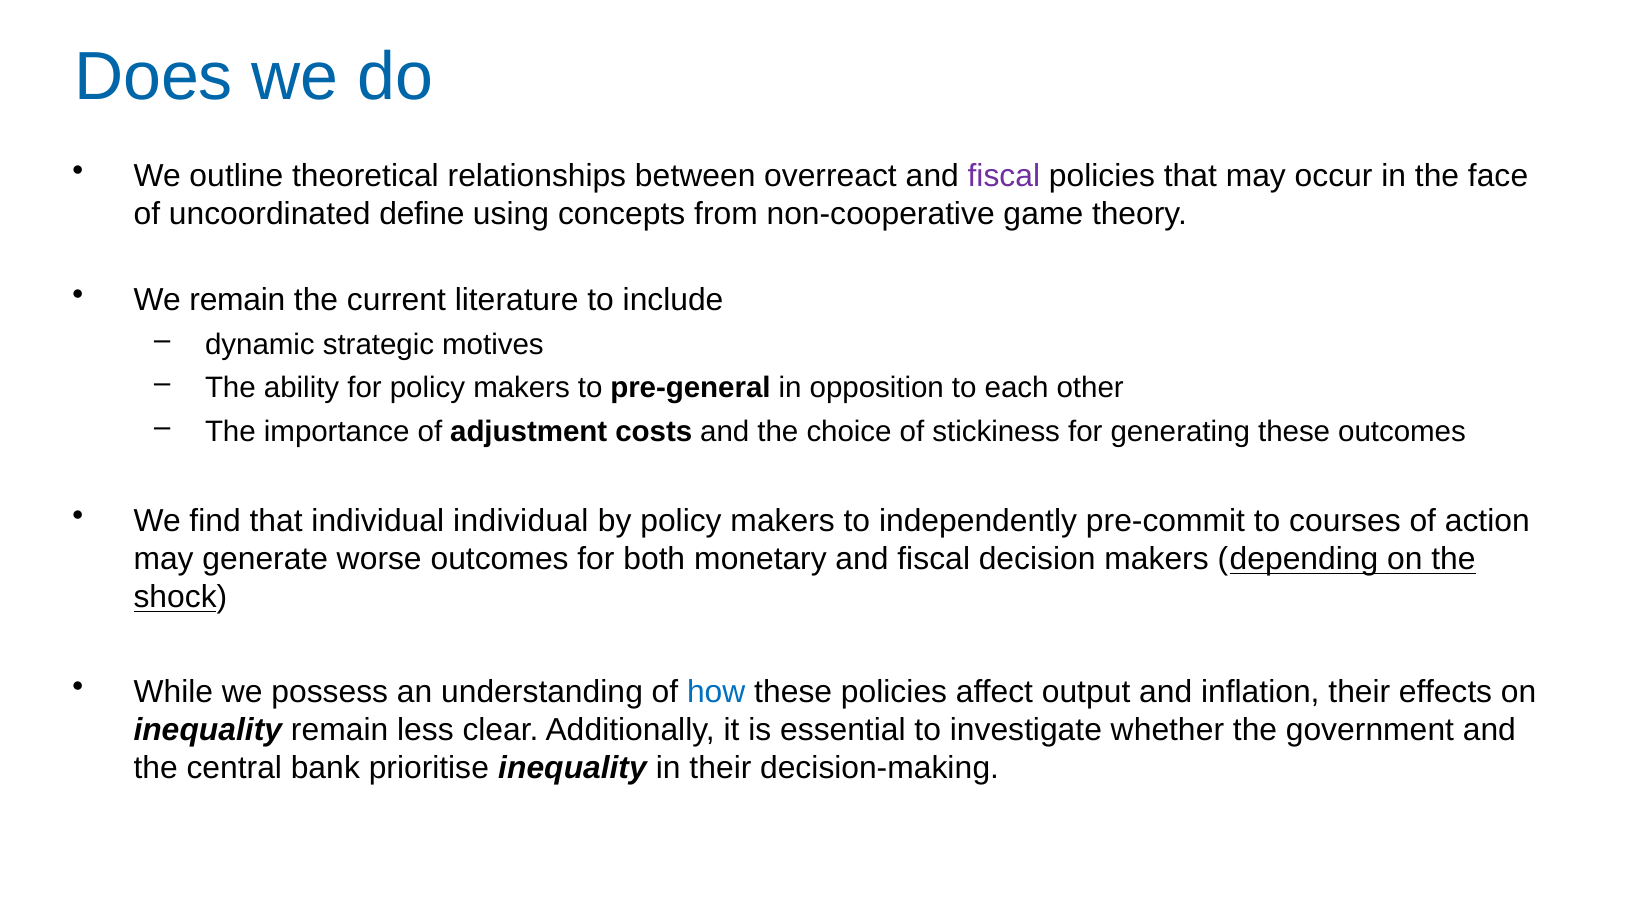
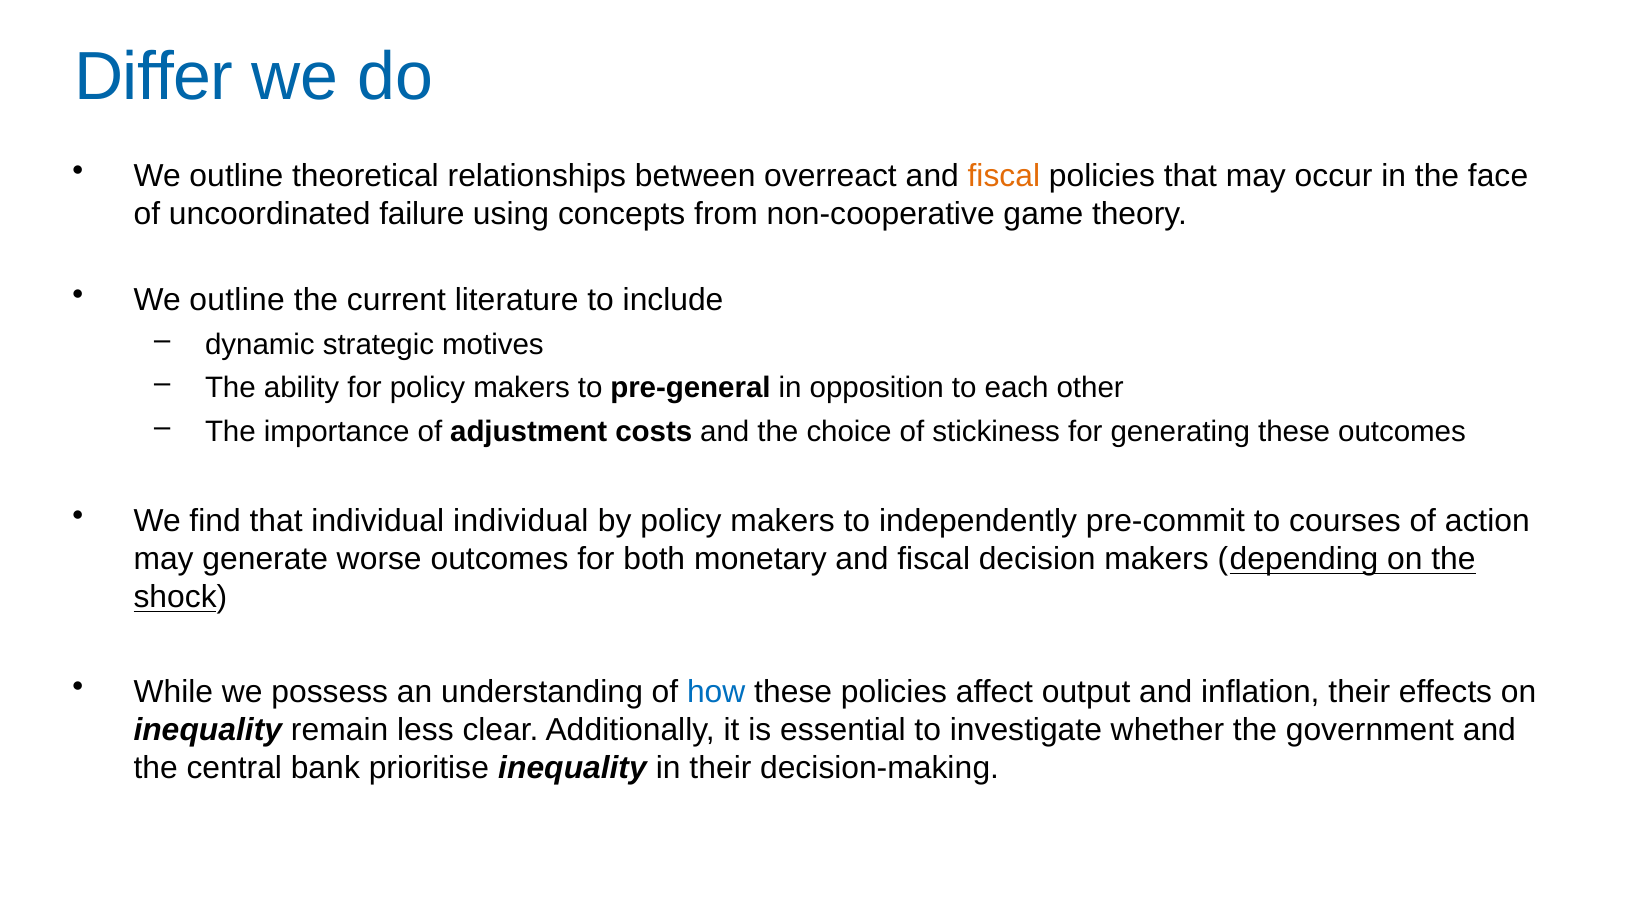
Does: Does -> Differ (154, 77)
fiscal colour: purple -> orange (1004, 176)
define: define -> failure (422, 214)
remain: remain -> outline (237, 300)
